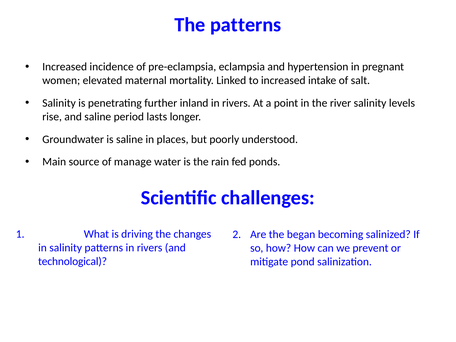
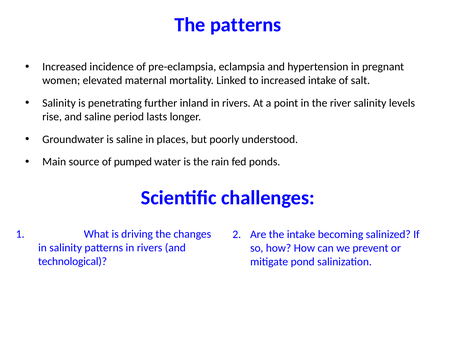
manage: manage -> pumped (133, 162)
the began: began -> intake (301, 234)
